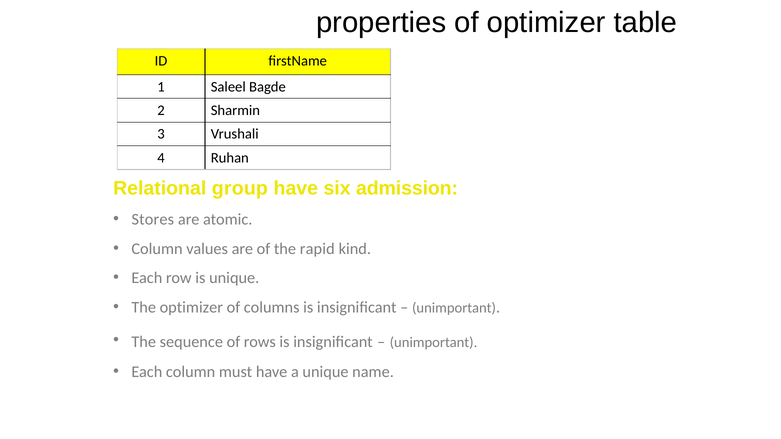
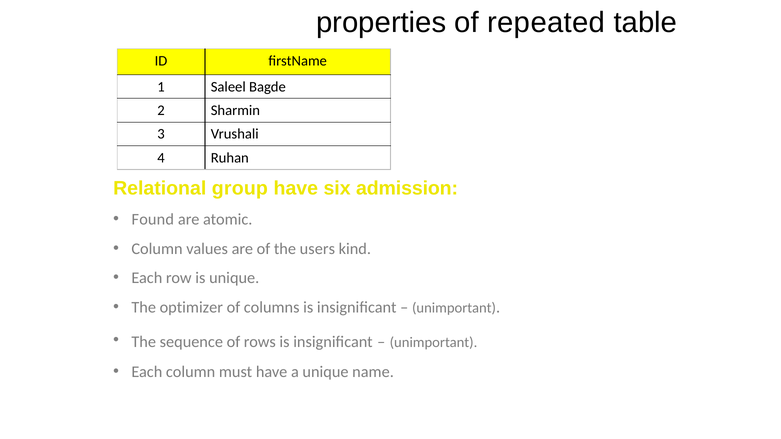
of optimizer: optimizer -> repeated (546, 22)
Stores: Stores -> Found (153, 220)
rapid: rapid -> users (317, 249)
